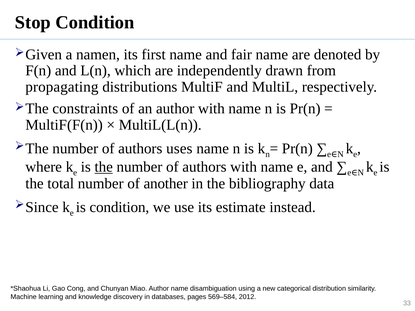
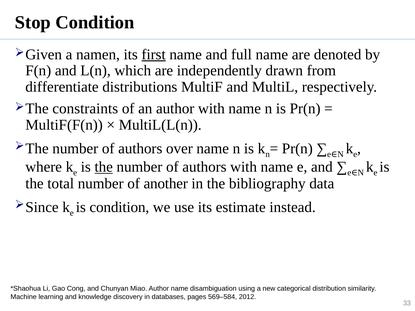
first underline: none -> present (154, 54)
fair: fair -> full (241, 54)
propagating: propagating -> differentiate (62, 87)
uses: uses -> over (179, 149)
